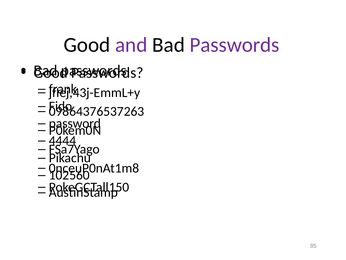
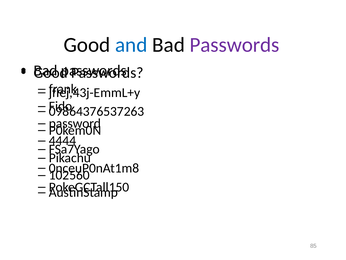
and colour: purple -> blue (131, 45)
